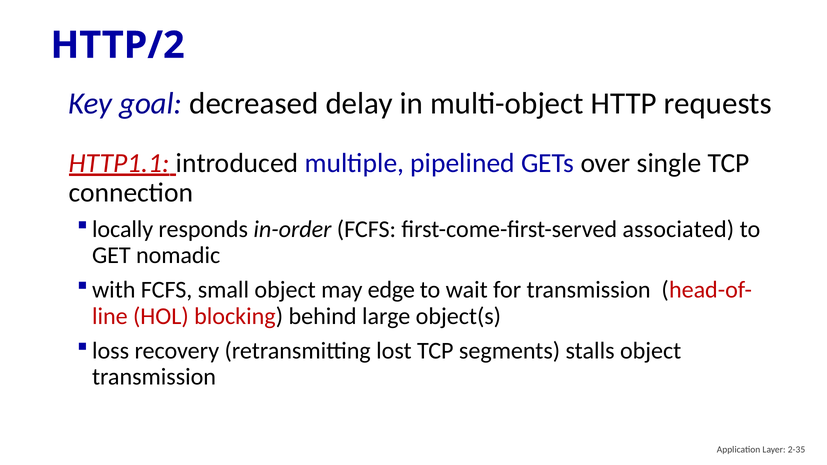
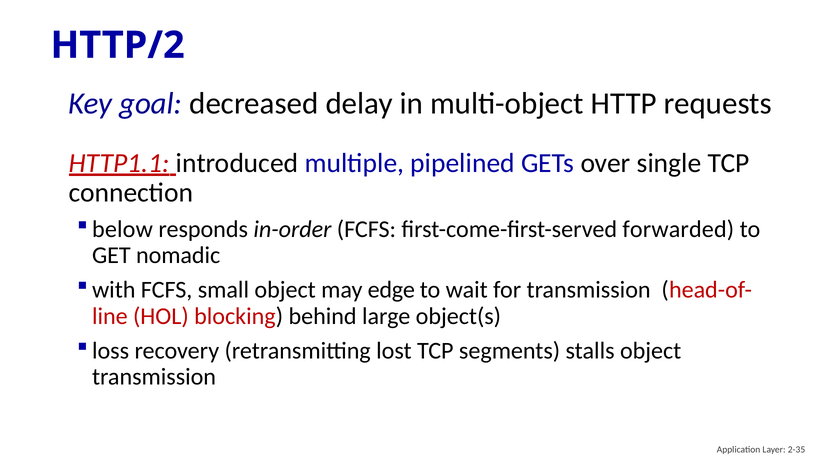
locally: locally -> below (122, 229)
associated: associated -> forwarded (678, 229)
